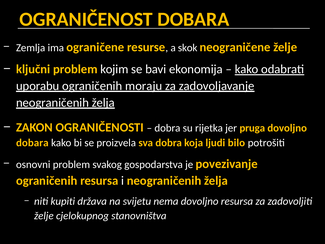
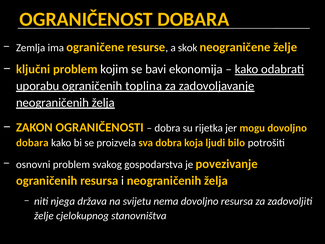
moraju: moraju -> toplina (144, 86)
pruga: pruga -> mogu (252, 128)
kupiti: kupiti -> njega (63, 201)
